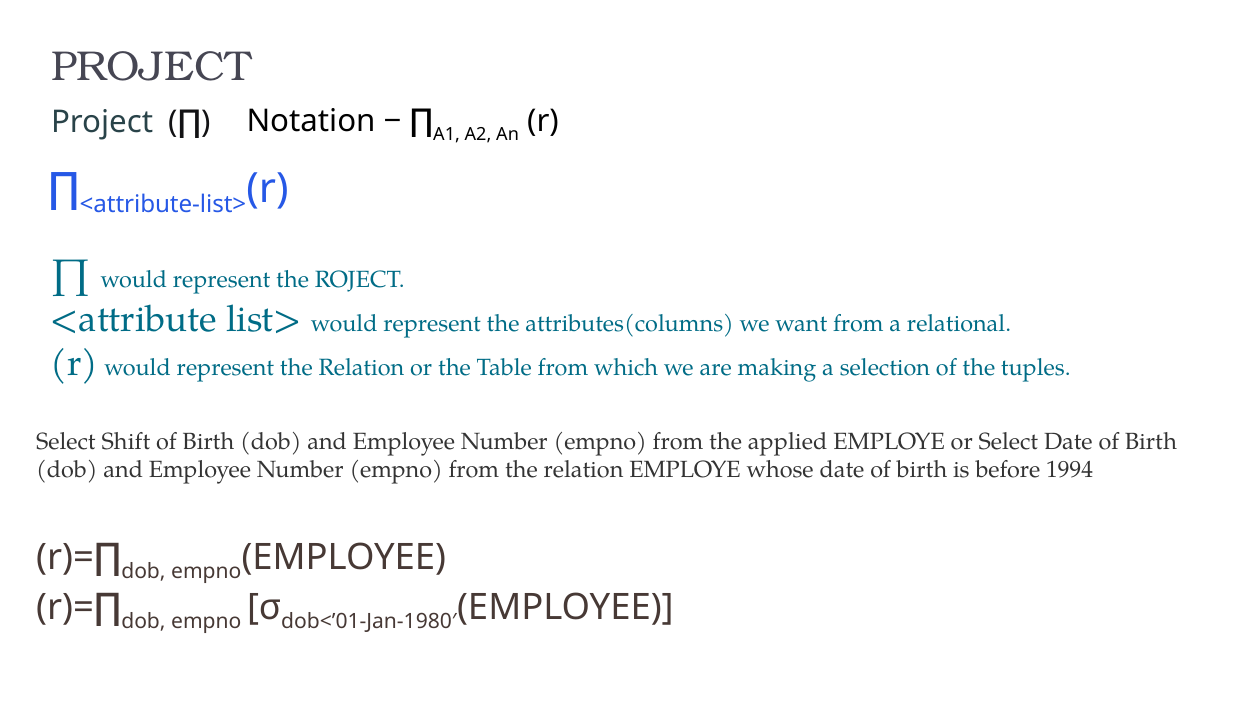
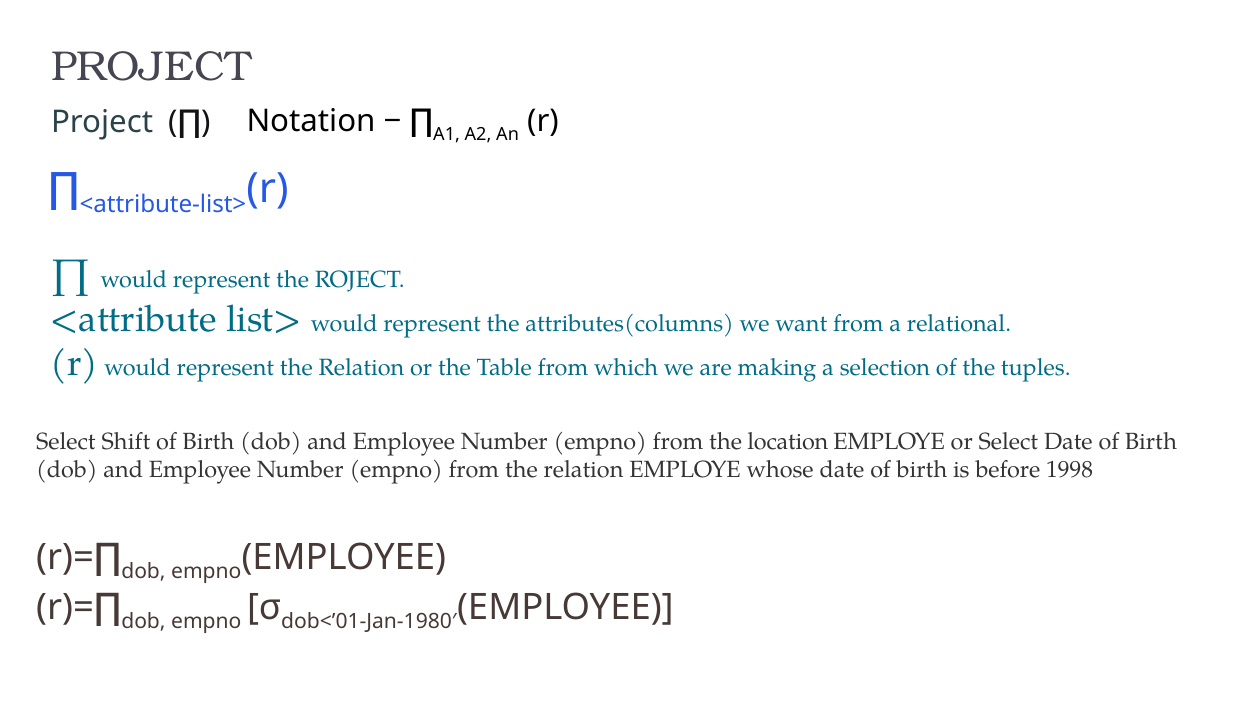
applied: applied -> location (788, 442)
1994: 1994 -> 1998 (1070, 470)
